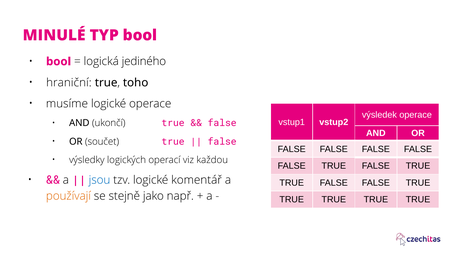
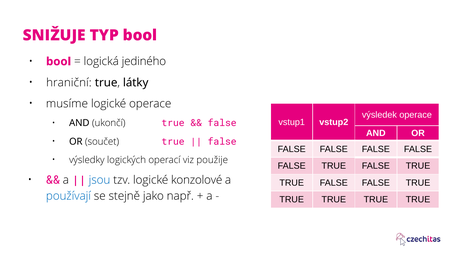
MINULÉ: MINULÉ -> SNIŽUJE (54, 35)
toho: toho -> látky (136, 83)
každou: každou -> použije (212, 160)
komentář: komentář -> konzolové (197, 180)
používají colour: orange -> blue (68, 196)
